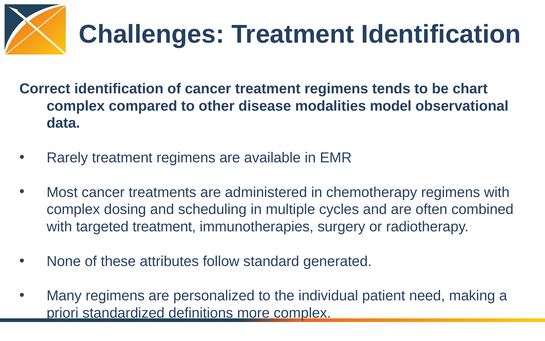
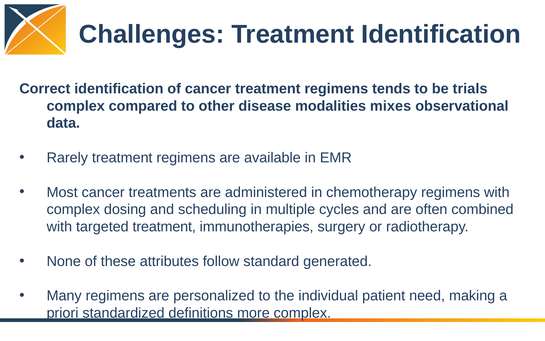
chart: chart -> trials (470, 89)
model: model -> mixes (391, 106)
